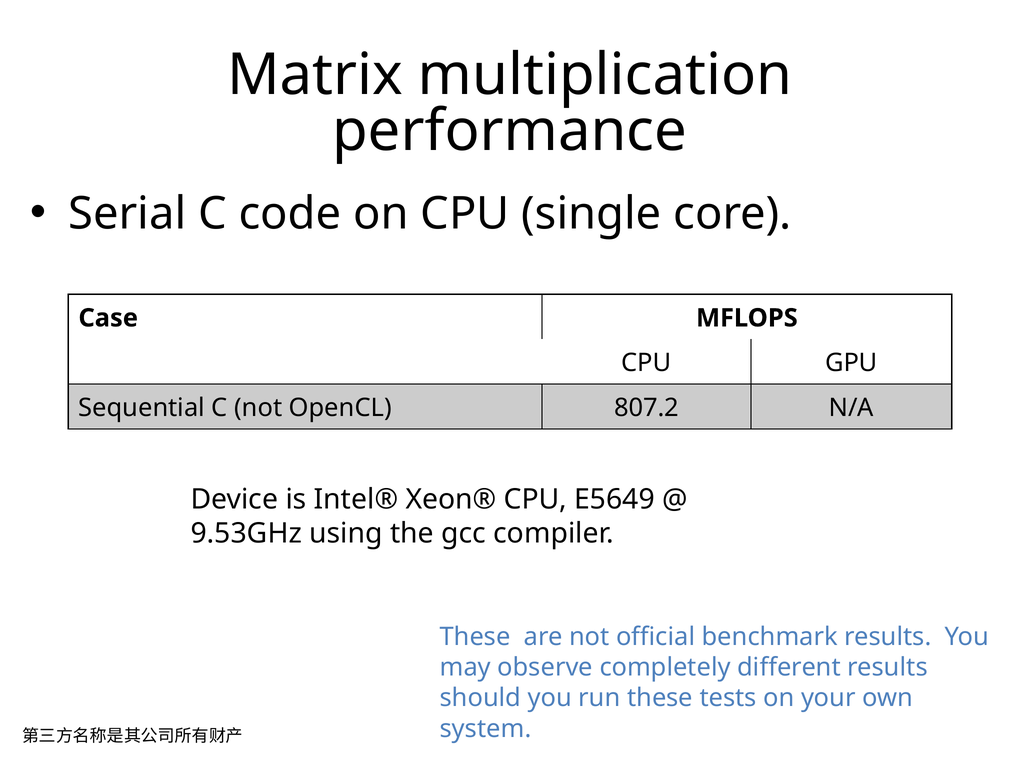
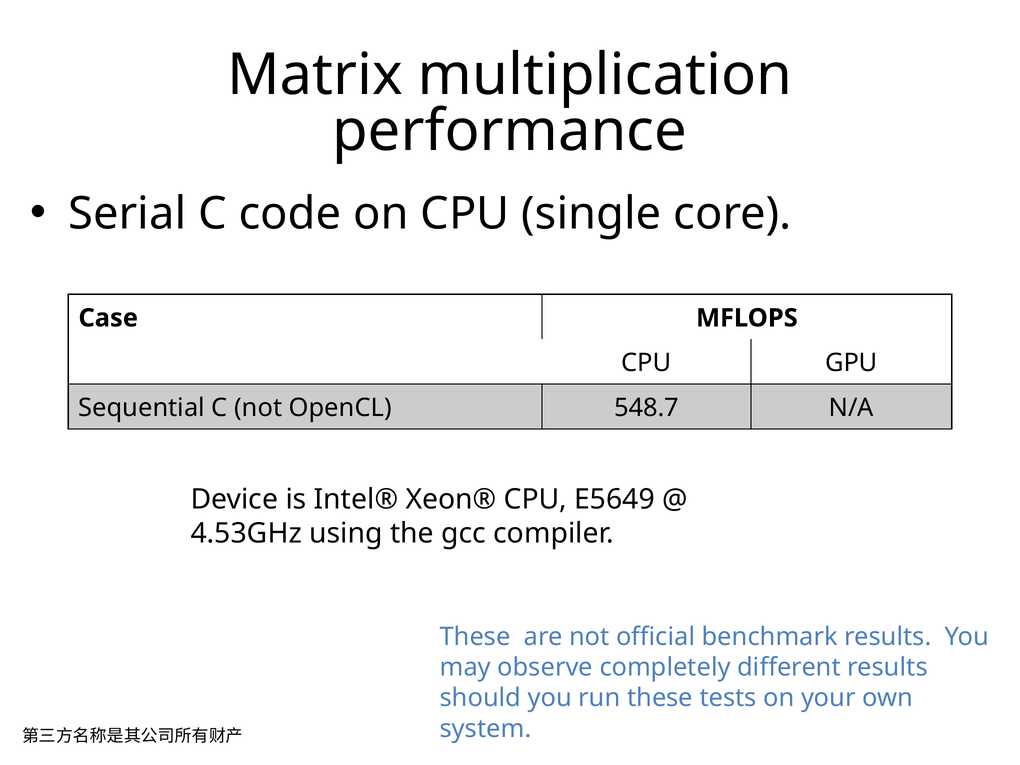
807.2: 807.2 -> 548.7 (647, 408)
9.53GHz: 9.53GHz -> 4.53GHz (246, 534)
